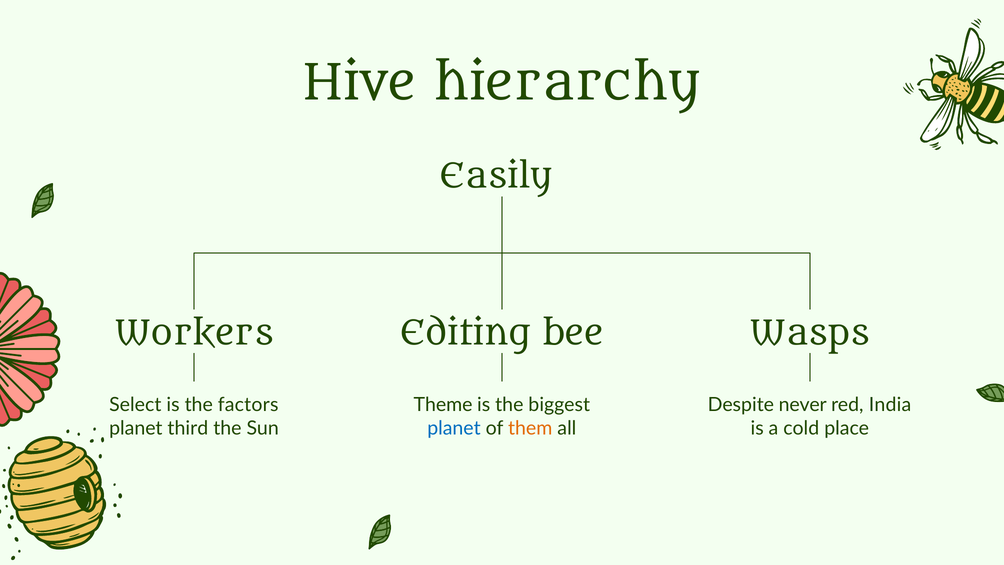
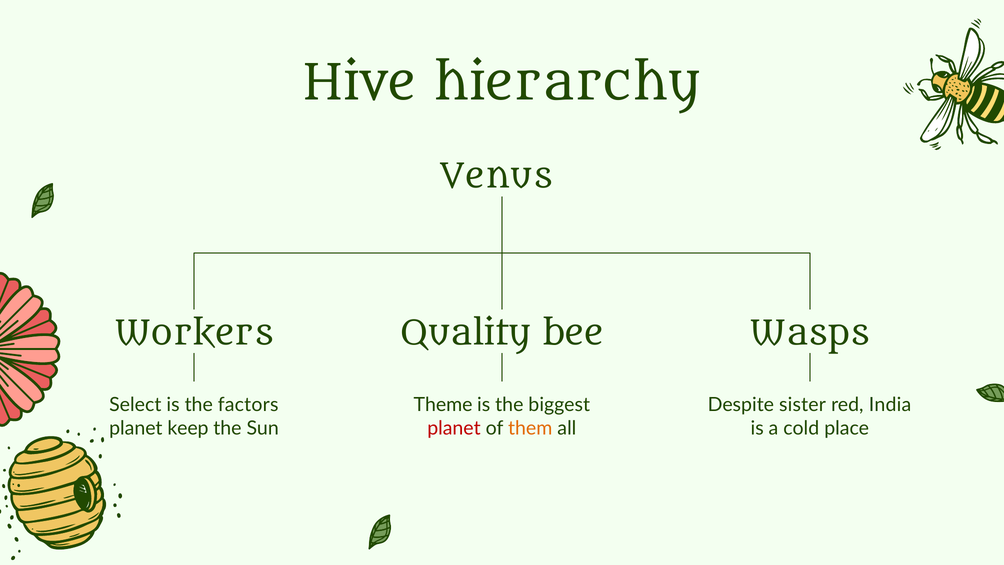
Easily: Easily -> Venus (496, 177)
Editing: Editing -> Quality (466, 334)
never: never -> sister (802, 404)
third: third -> keep (188, 428)
planet colour: blue -> red (454, 428)
